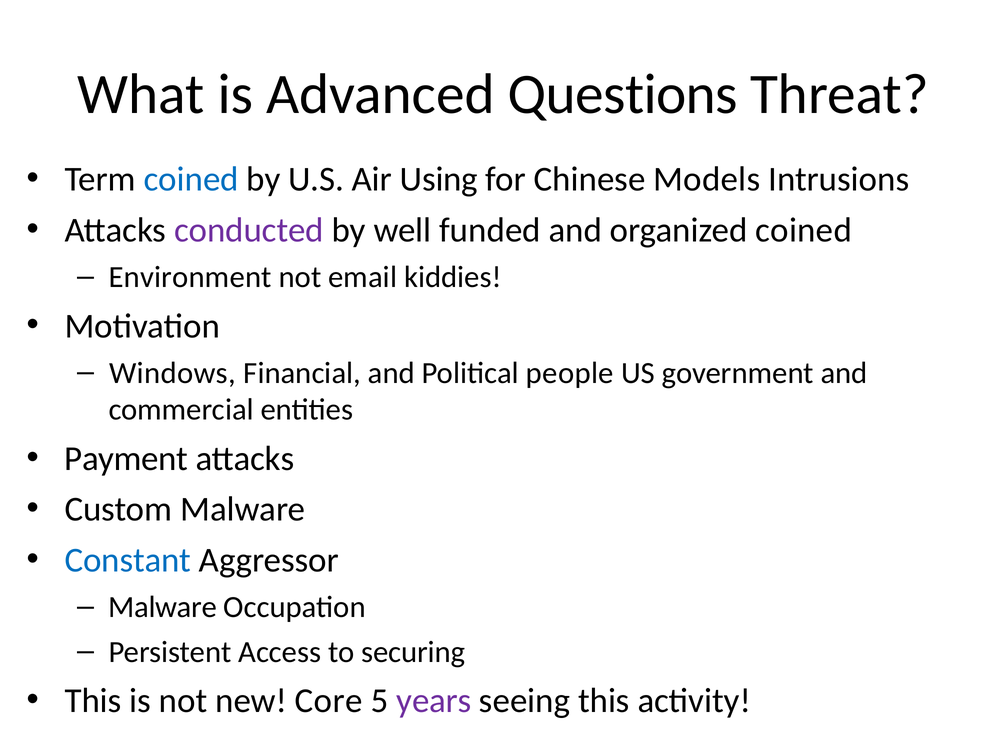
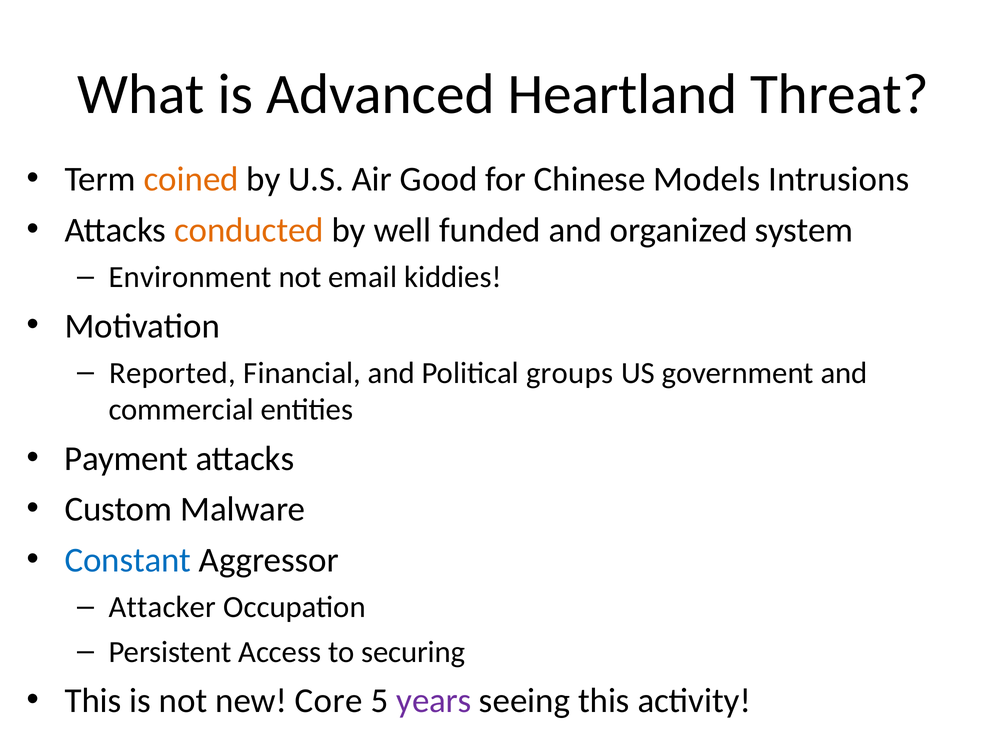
Questions: Questions -> Heartland (623, 94)
coined colour: blue -> orange (191, 180)
Using: Using -> Good (439, 180)
conducted colour: purple -> orange (249, 230)
organized coined: coined -> system (804, 230)
Windows: Windows -> Reported (172, 373)
people: people -> groups (570, 373)
Malware: Malware -> Attacker (162, 607)
